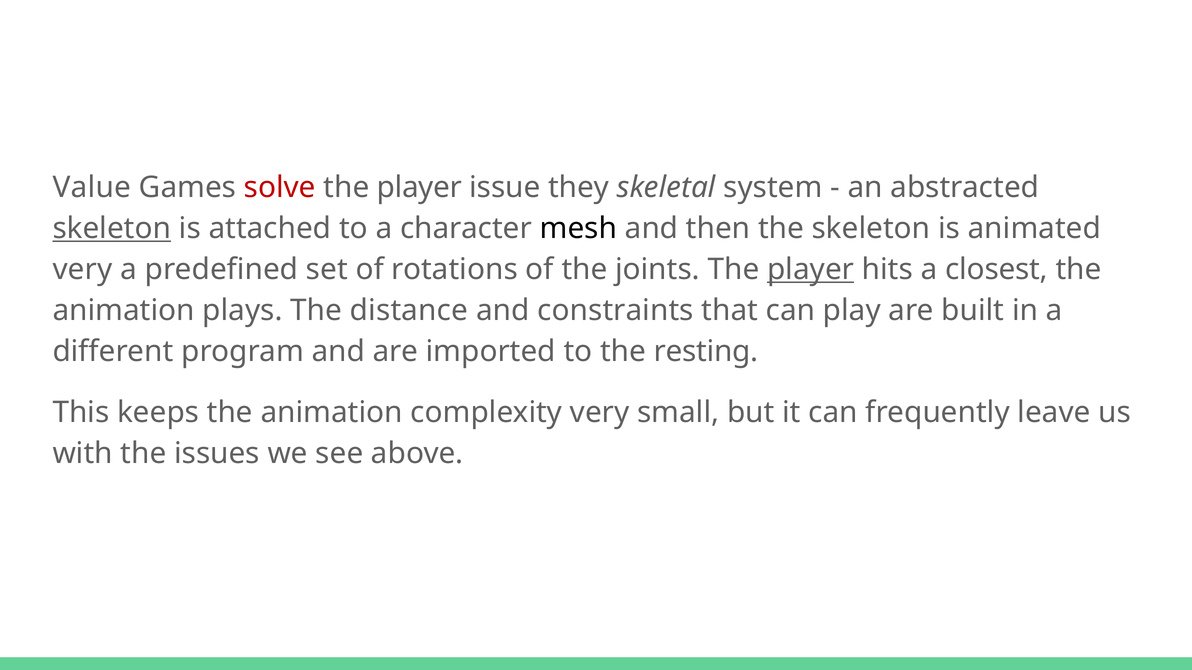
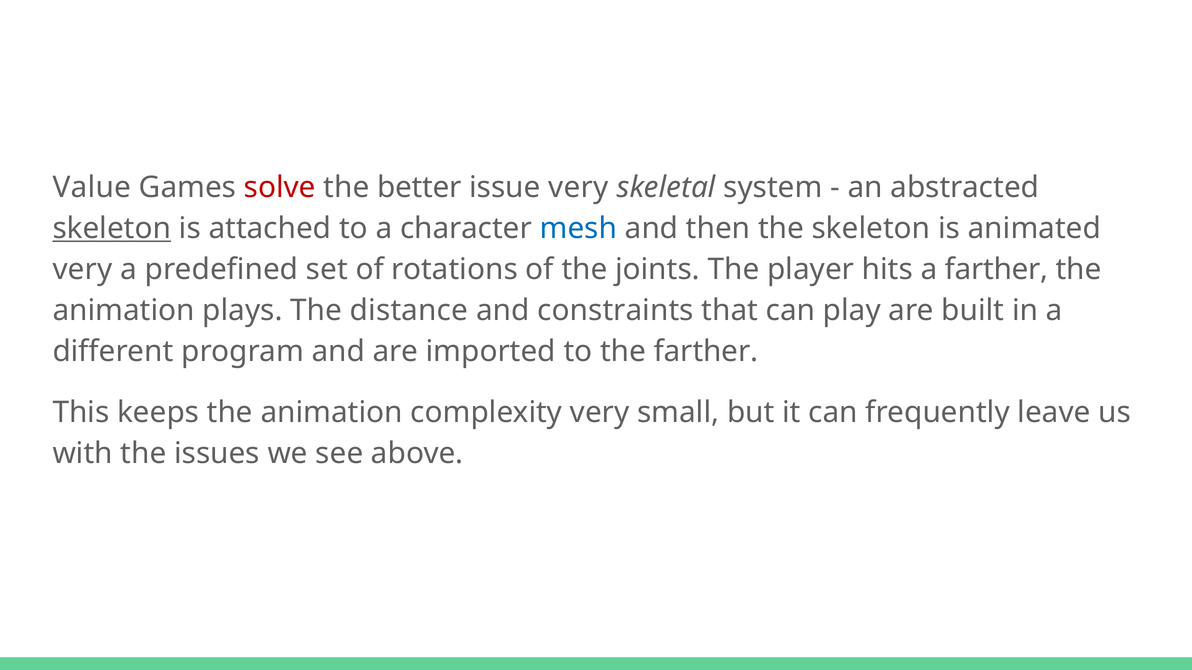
player: player -> better (419, 187)
issue they: they -> very (578, 187)
mesh colour: black -> blue (578, 229)
player underline: present -> none (811, 270)
a closest: closest -> farther (997, 270)
the resting: resting -> farther (706, 352)
